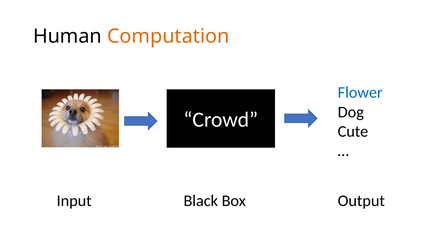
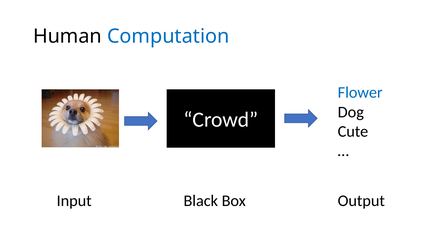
Computation colour: orange -> blue (168, 36)
